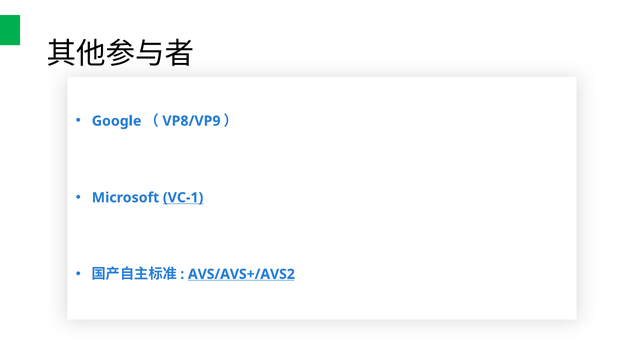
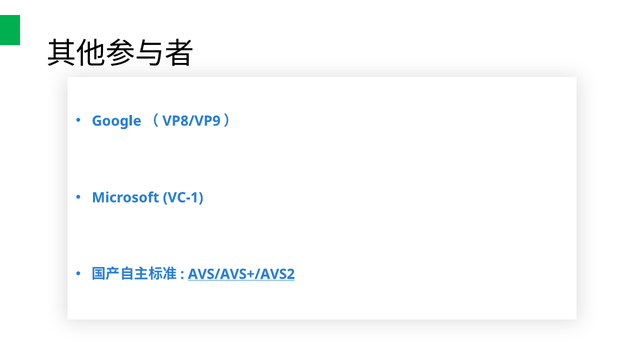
VC-1 underline: present -> none (183, 198)
